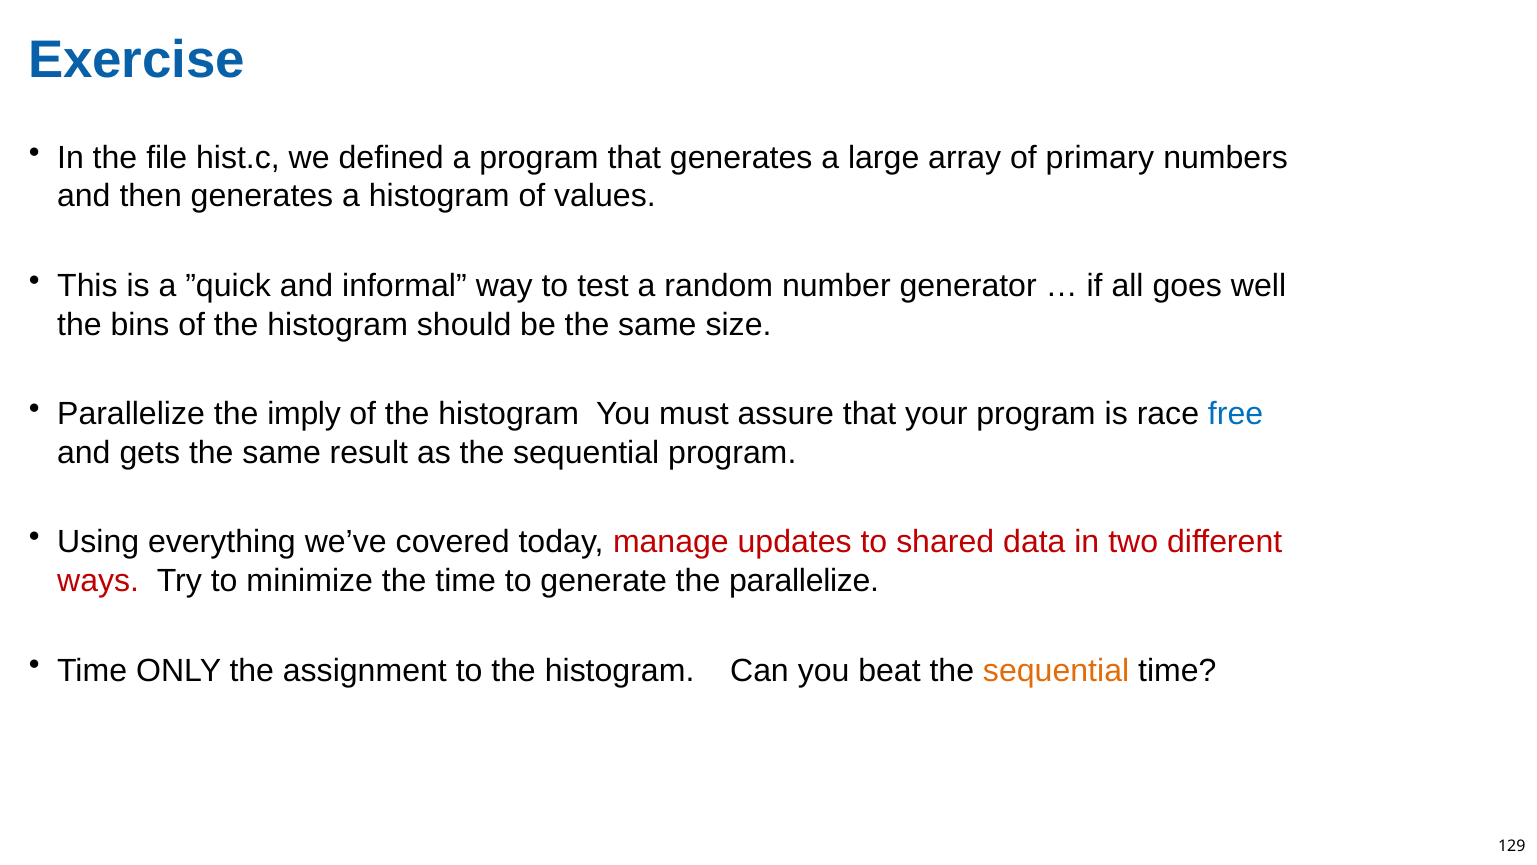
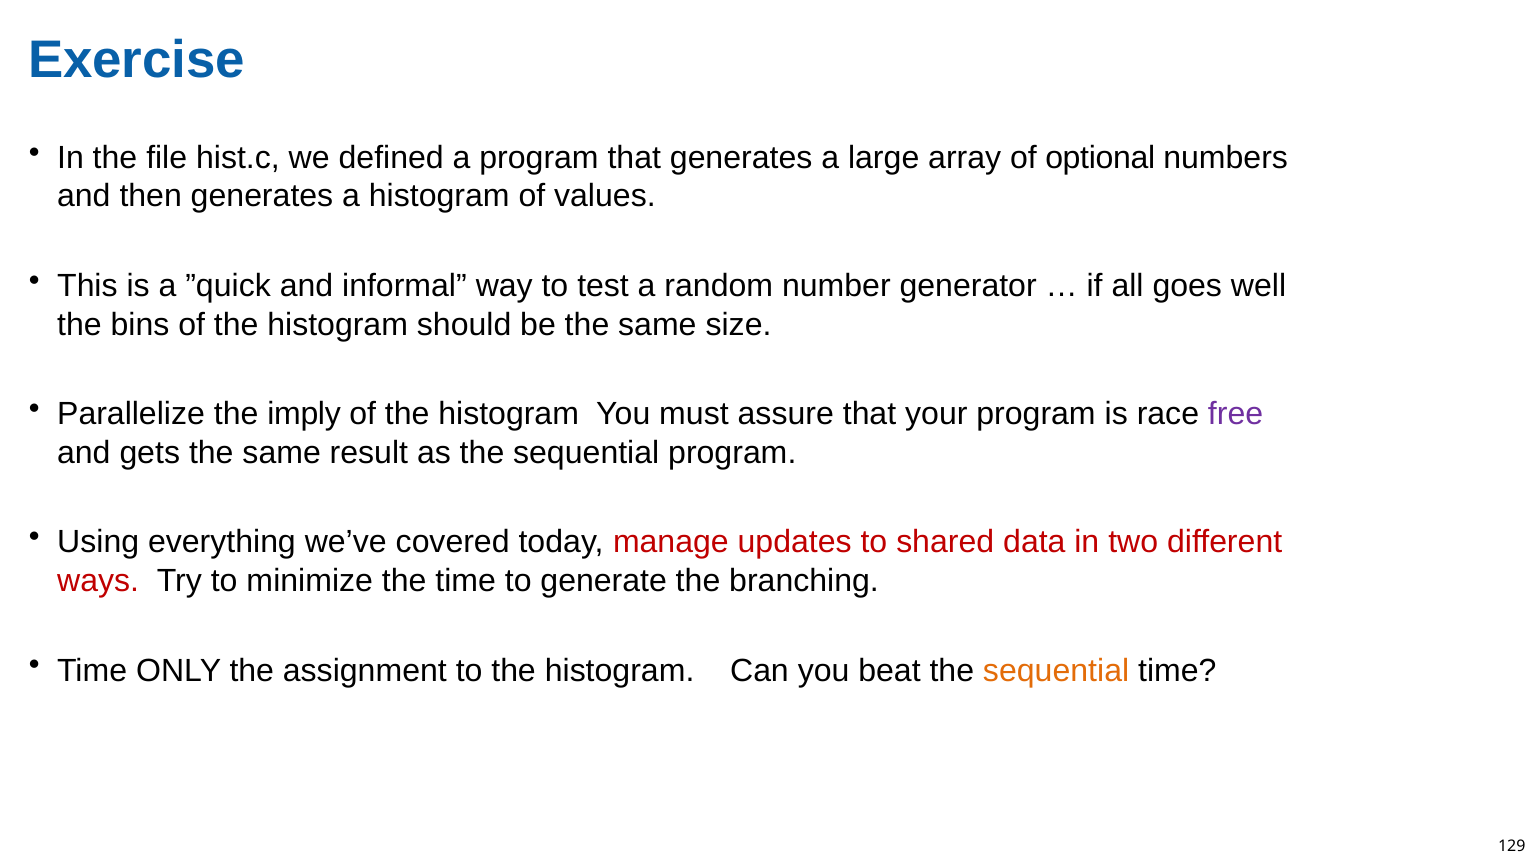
primary: primary -> optional (1100, 158)
free colour: blue -> purple (1236, 414)
the parallelize: parallelize -> branching (804, 581)
